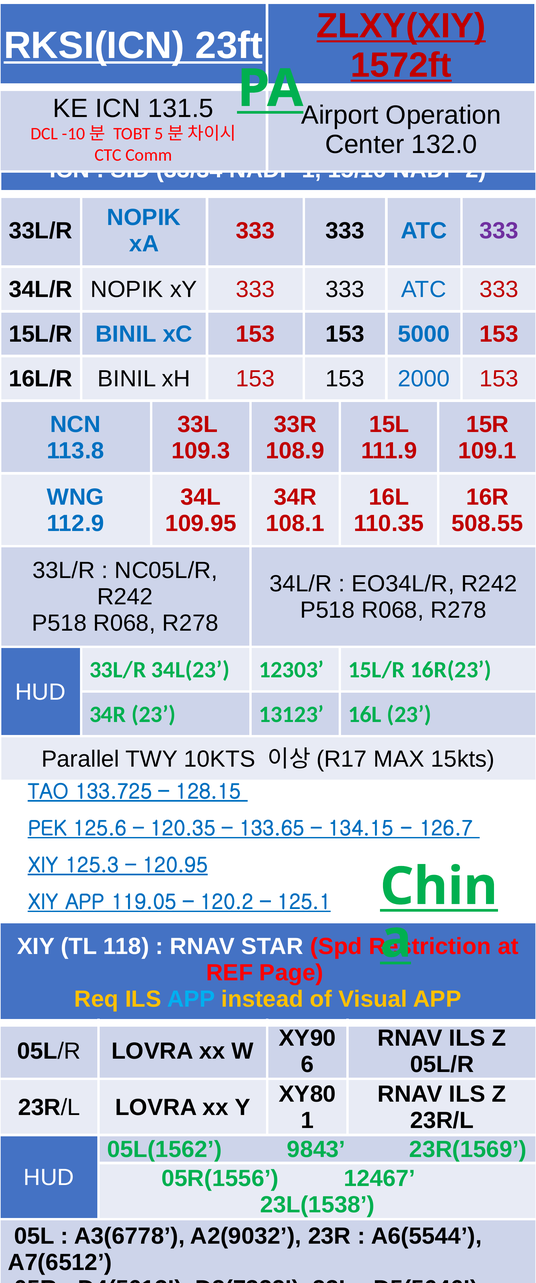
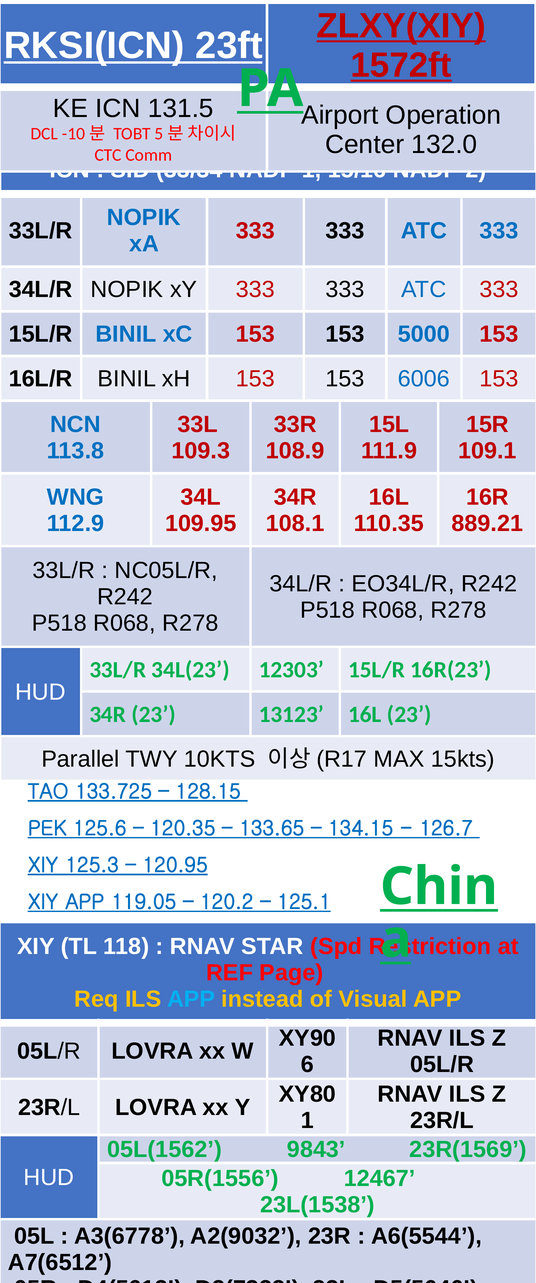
333 colour: purple -> blue (499, 231)
2000: 2000 -> 6006 (424, 379)
508.55: 508.55 -> 889.21 (487, 523)
